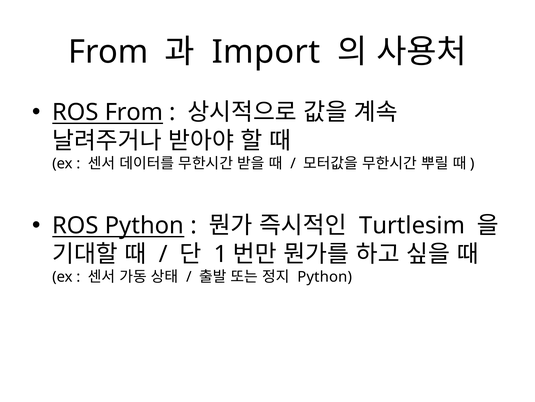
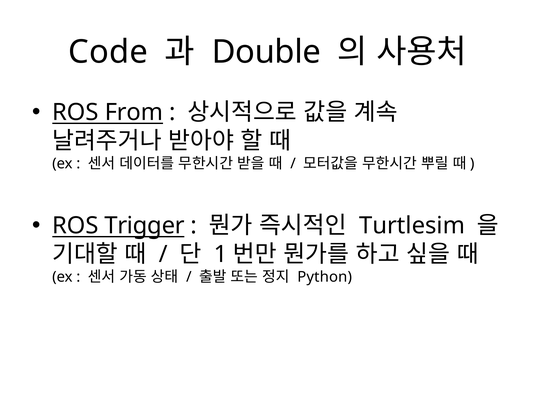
From: From -> Code (108, 52)
Import: Import -> Double (266, 52)
ROS Python: Python -> Trigger (145, 225)
